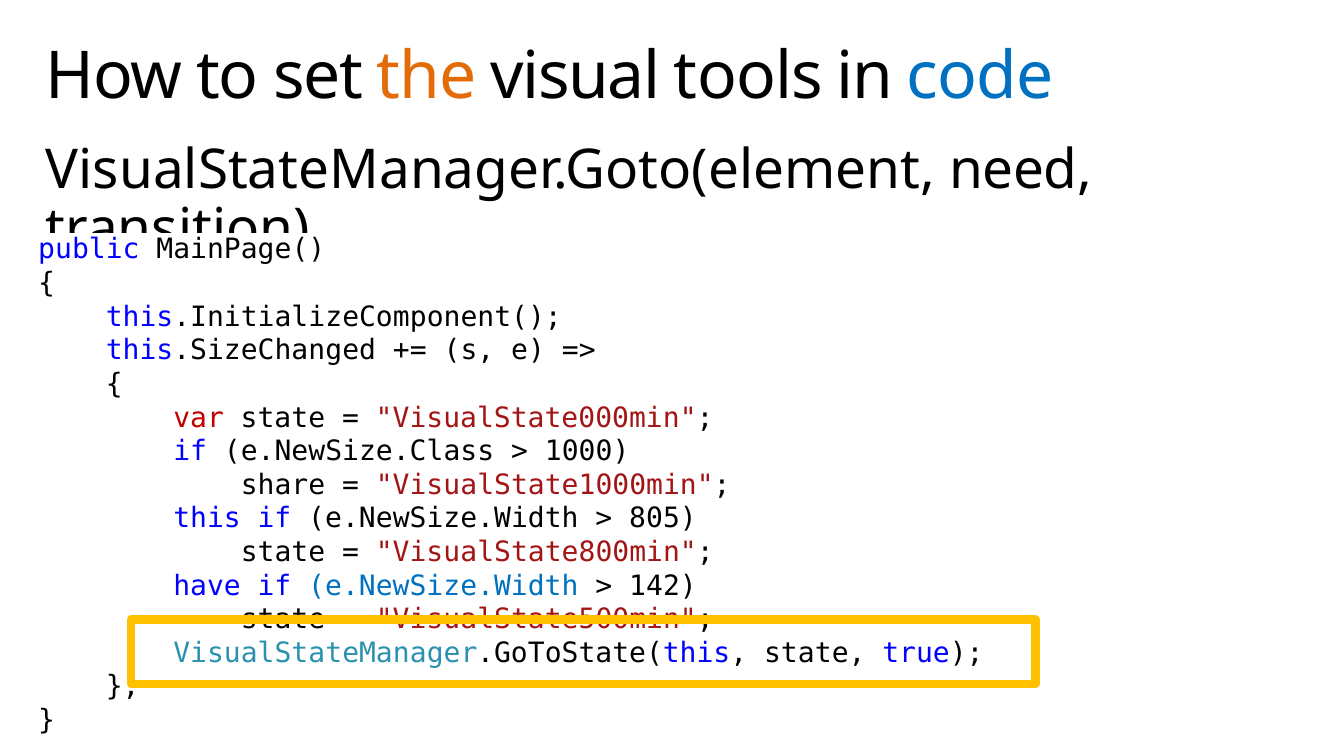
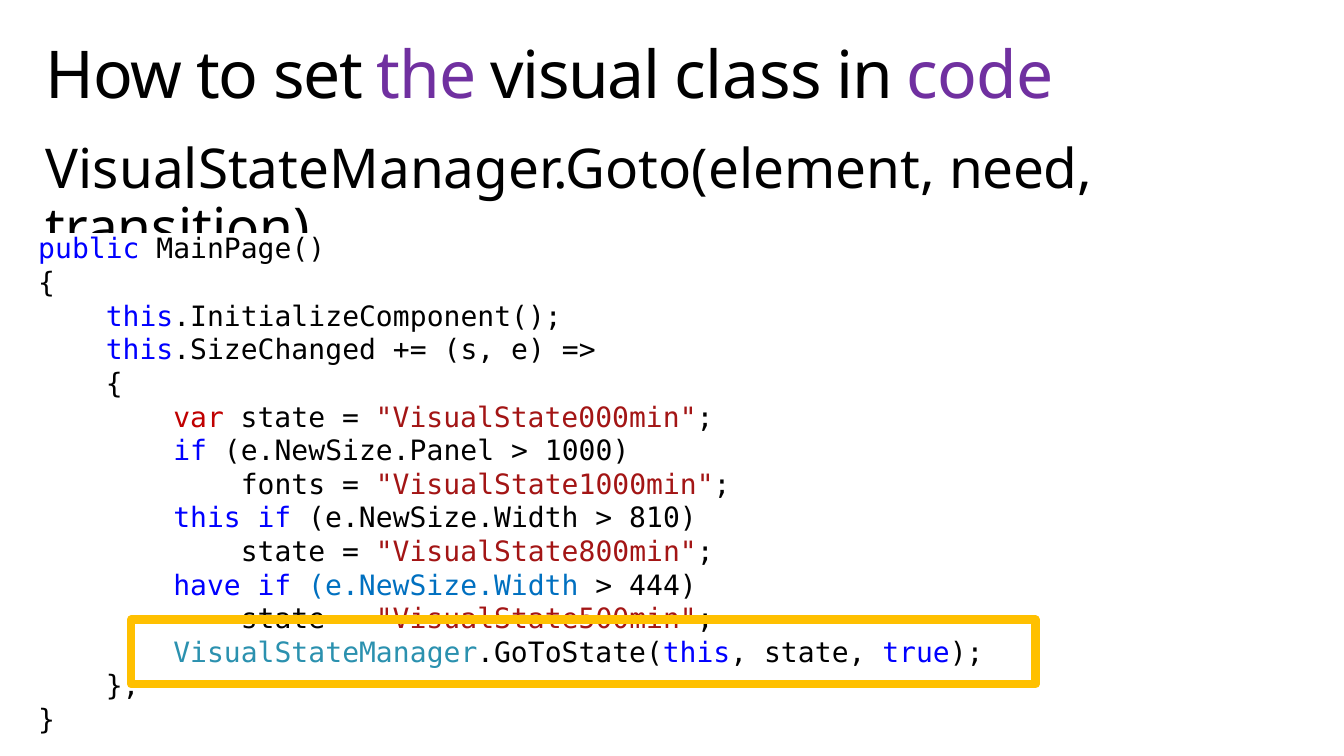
the colour: orange -> purple (427, 77)
tools: tools -> class (748, 77)
code colour: blue -> purple (980, 77)
e.NewSize.Class: e.NewSize.Class -> e.NewSize.Panel (359, 451)
share: share -> fonts (283, 485)
805: 805 -> 810 (663, 519)
142: 142 -> 444 (663, 586)
